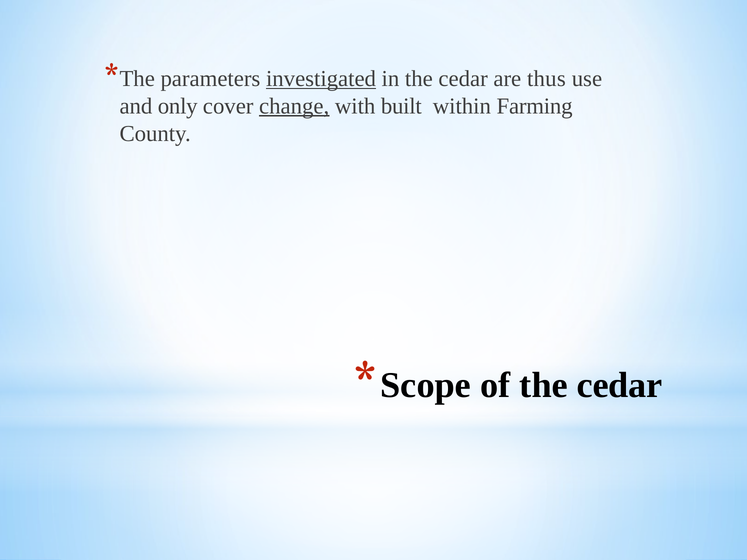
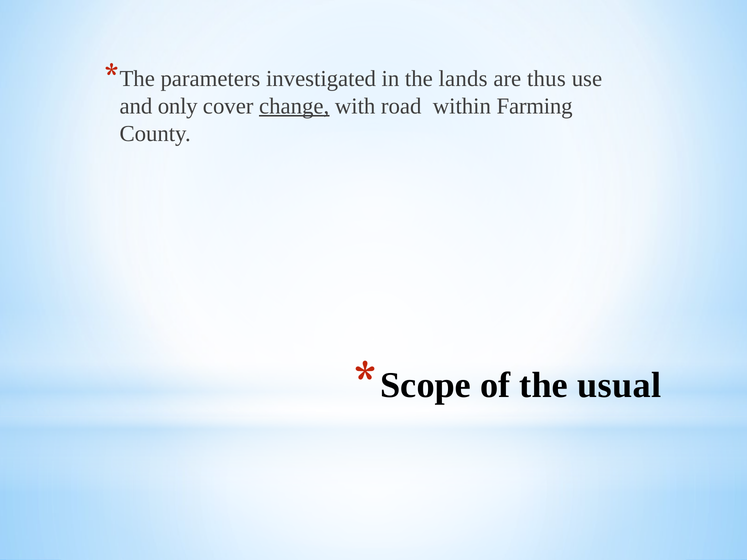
investigated underline: present -> none (321, 79)
in the cedar: cedar -> lands (463, 79)
built: built -> road (401, 106)
of the cedar: cedar -> usual (619, 385)
